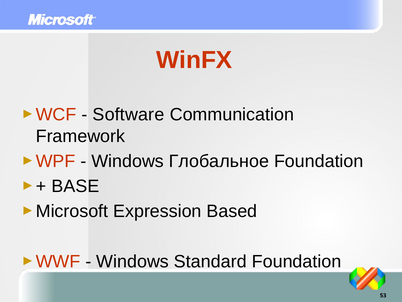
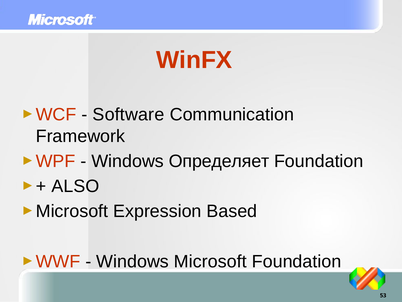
Глобальное: Глобальное -> Определяет (219, 161)
BASE: BASE -> ALSO (75, 186)
Standard: Standard -> Microsoft (210, 261)
